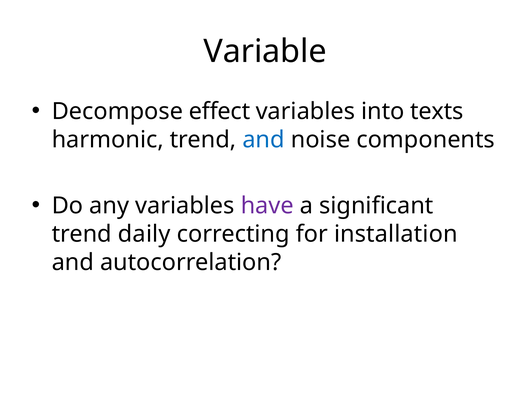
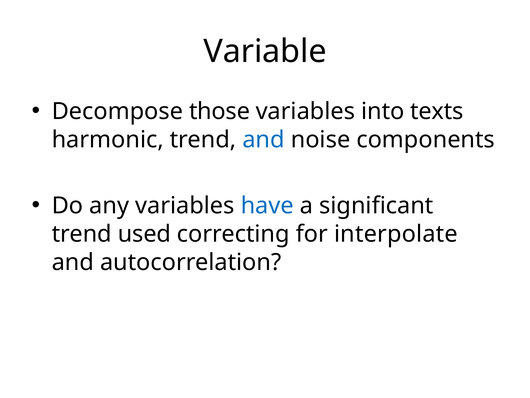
effect: effect -> those (219, 111)
have colour: purple -> blue (267, 205)
daily: daily -> used (144, 234)
installation: installation -> interpolate (396, 234)
